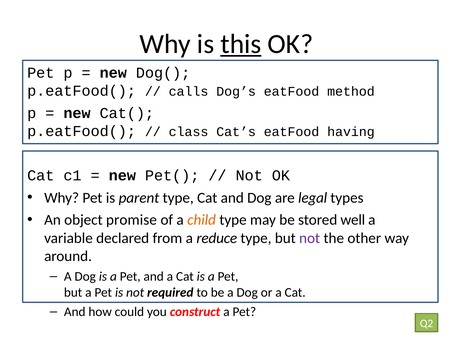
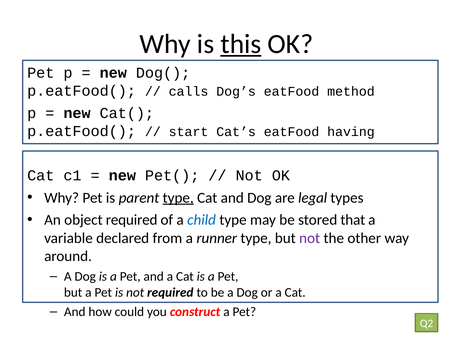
class: class -> start (189, 132)
type underline: none -> present (178, 198)
object promise: promise -> required (132, 220)
child colour: orange -> blue (202, 220)
well: well -> that (353, 220)
reduce: reduce -> runner (217, 238)
